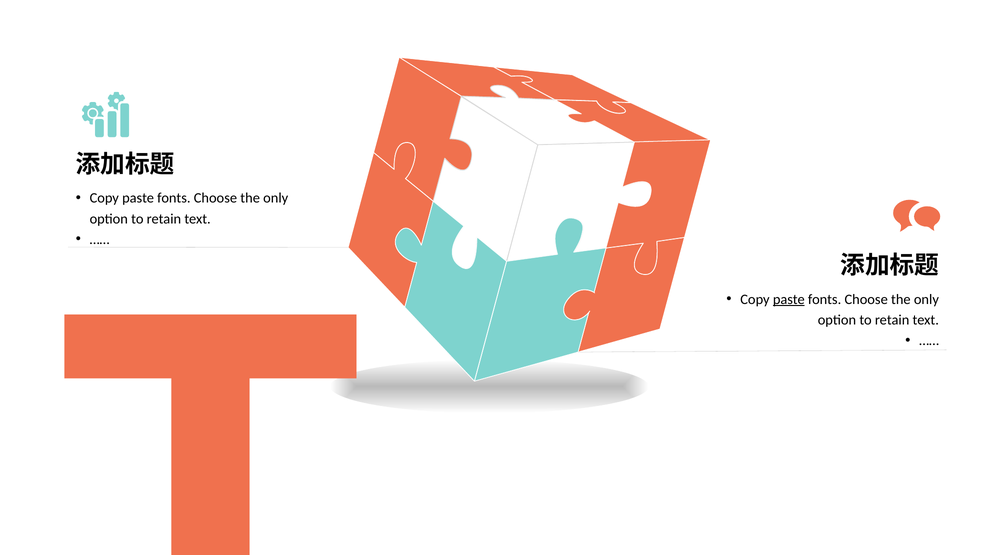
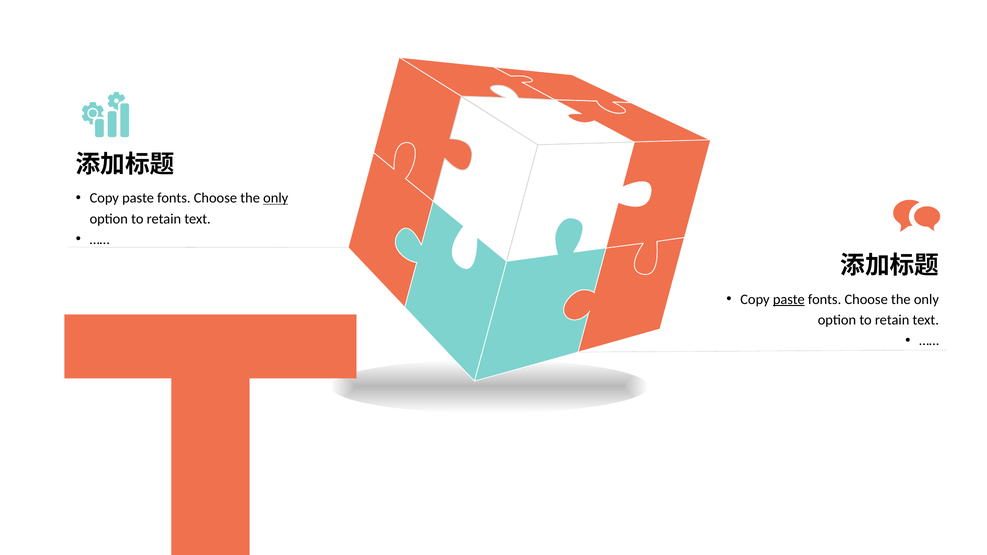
only underline: none -> present (276, 198)
